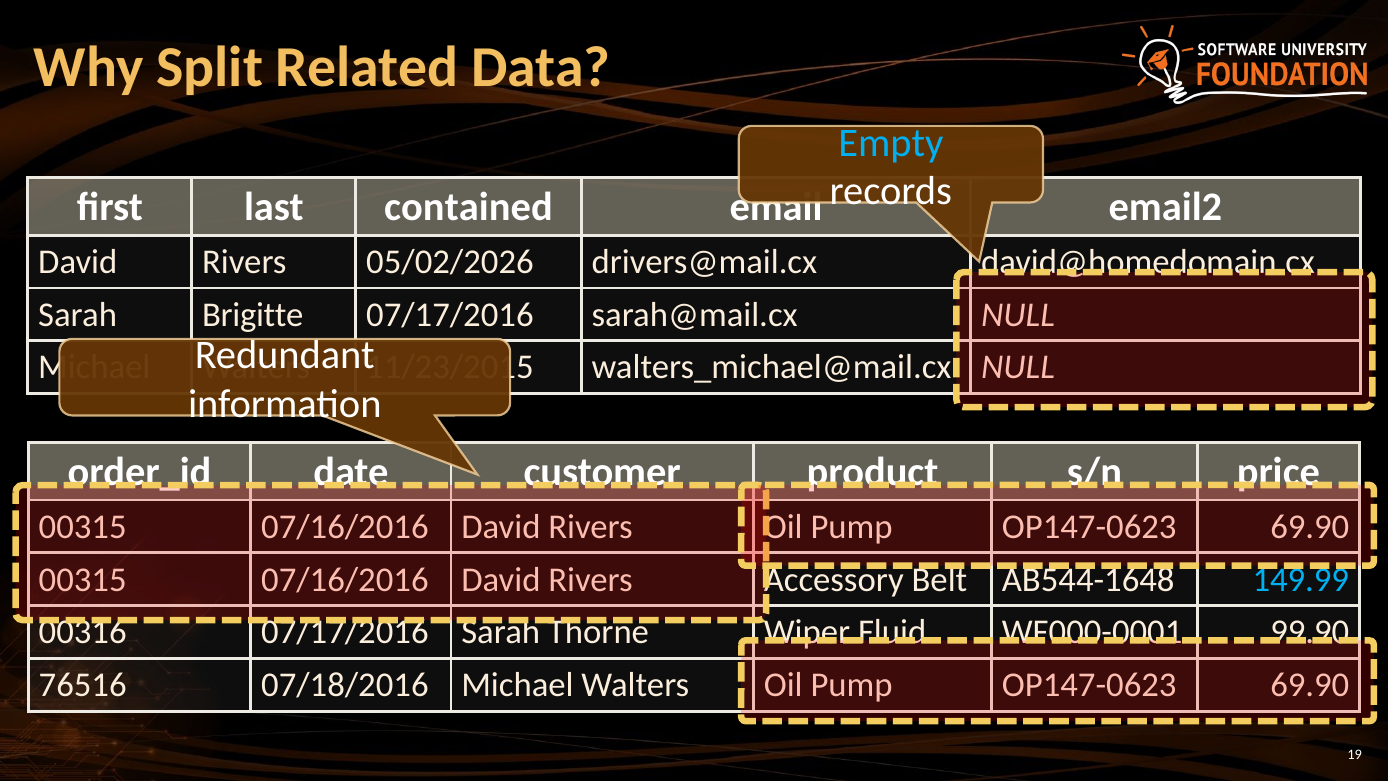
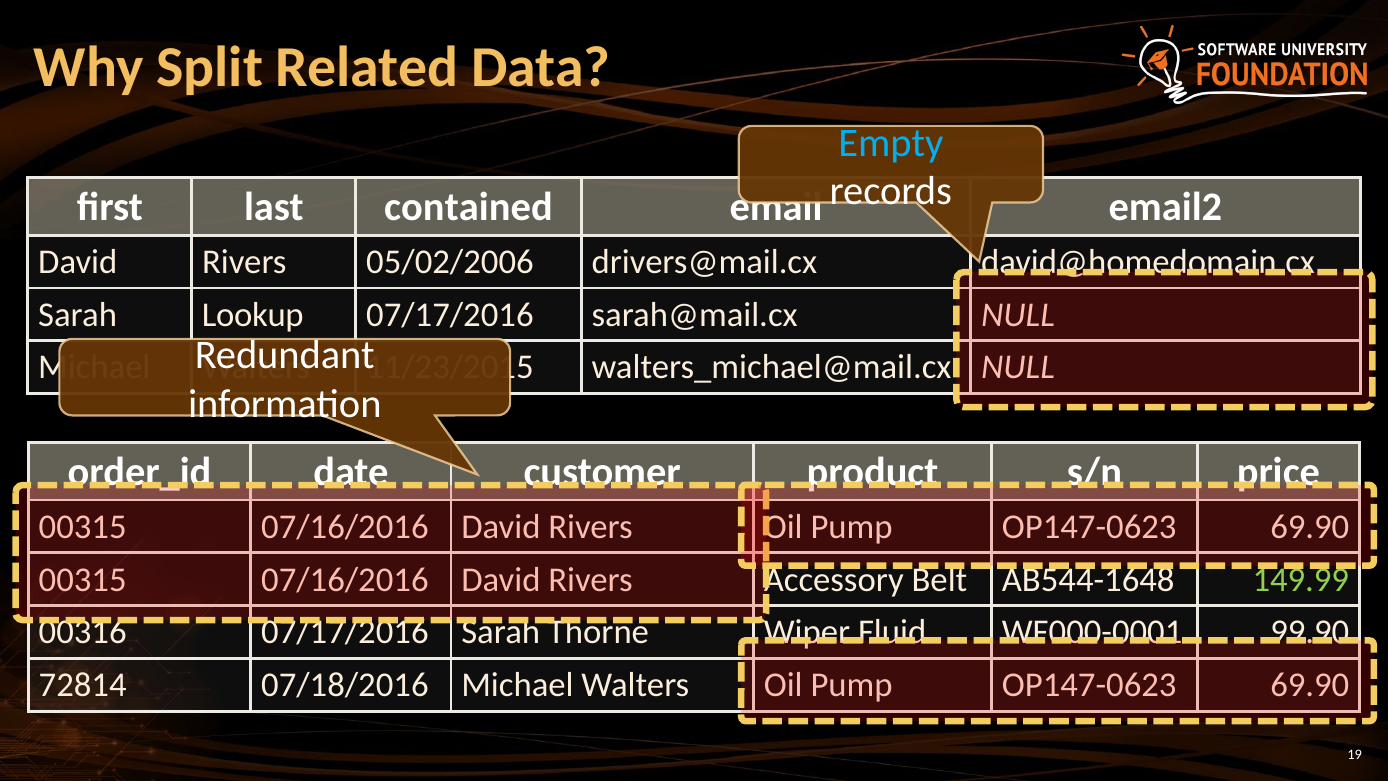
05/02/2026: 05/02/2026 -> 05/02/2006 (450, 262)
Brigitte: Brigitte -> Lookup (253, 315)
149.99 colour: light blue -> light green (1301, 580)
76516: 76516 -> 72814 (83, 685)
